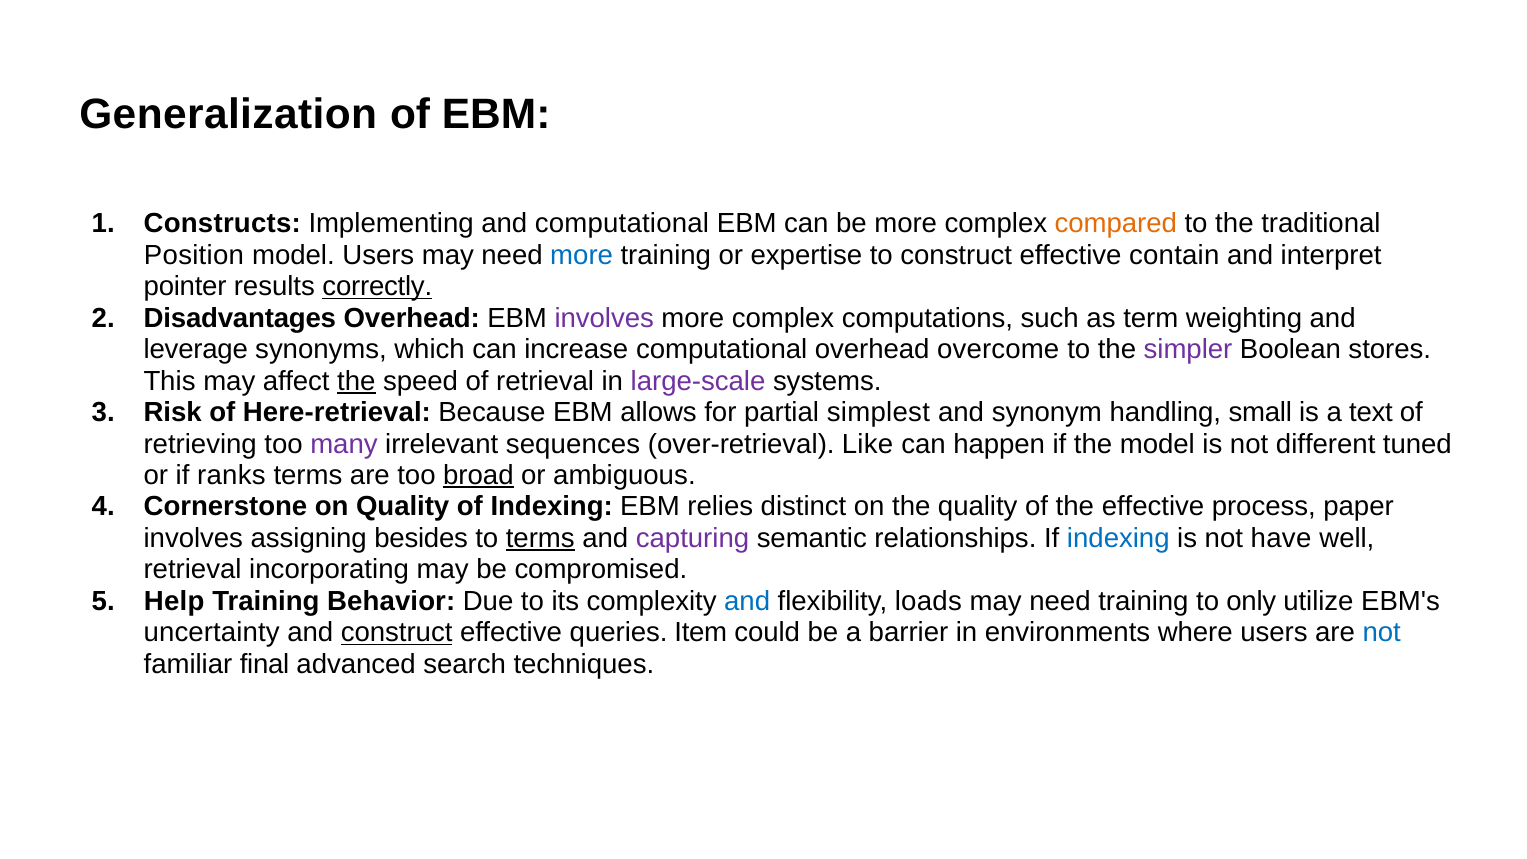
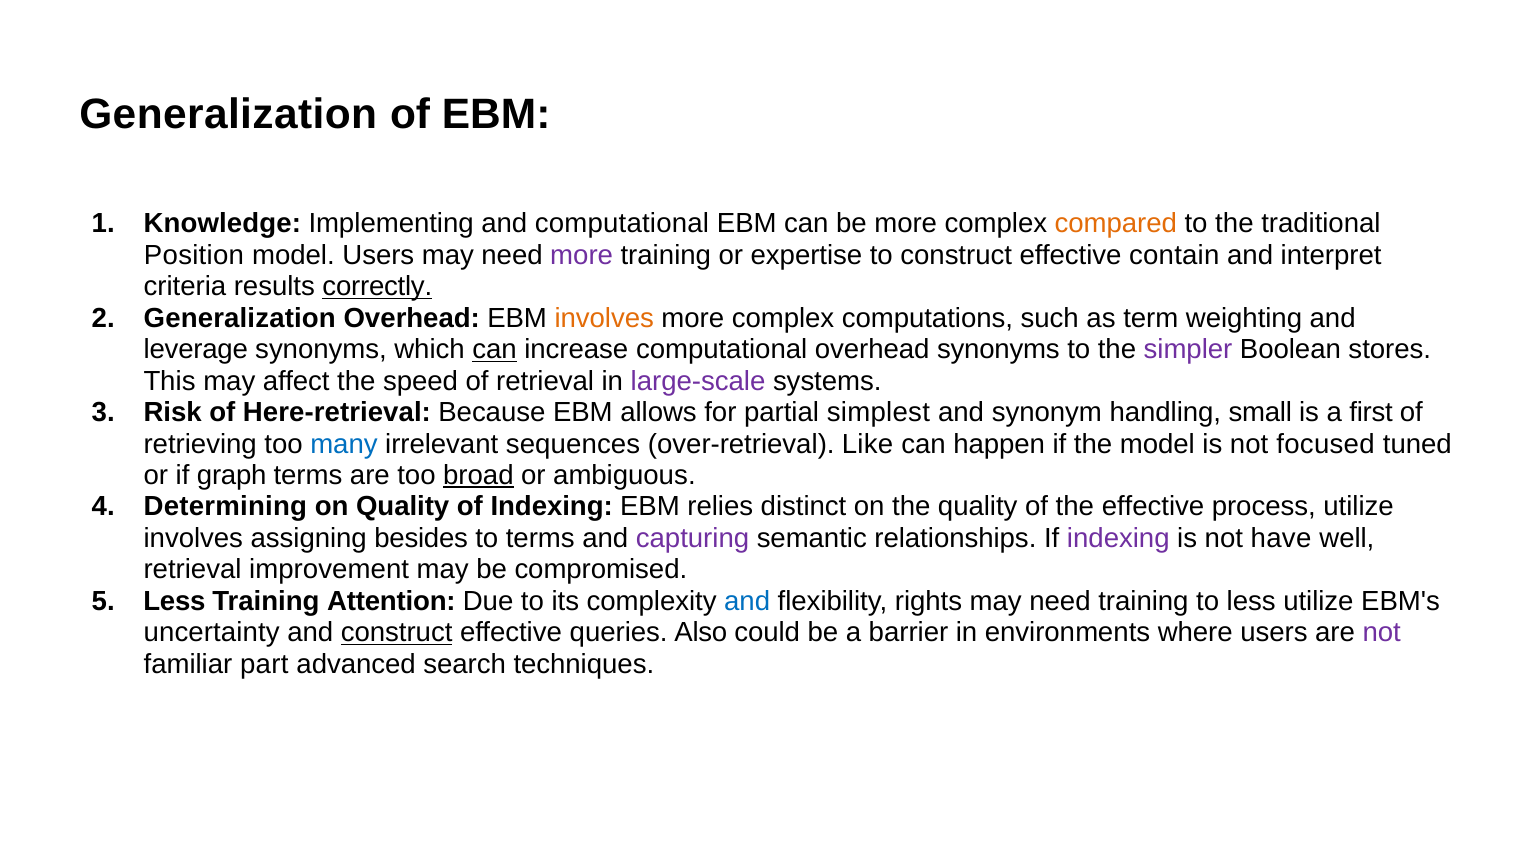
Constructs: Constructs -> Knowledge (222, 224)
more colour: blue -> purple (582, 255)
pointer: pointer -> criteria (185, 287)
Disadvantages: Disadvantages -> Generalization (240, 318)
involves colour: purple -> orange (604, 318)
can underline: none -> present (494, 350)
overhead overcome: overcome -> synonyms (998, 350)
the underline: present -> none (356, 381)
text: text -> first (1371, 412)
many colour: purple -> blue (344, 444)
different: different -> focused (1326, 444)
ranks: ranks -> graph (232, 475)
Cornerstone: Cornerstone -> Determining (225, 507)
process paper: paper -> utilize (1359, 507)
terms underline: present -> none (540, 538)
indexing colour: blue -> purple (1118, 538)
incorporating: incorporating -> improvement (329, 570)
Help: Help -> Less (174, 601)
Behavior: Behavior -> Attention (391, 601)
loads: loads -> rights (928, 601)
to only: only -> less (1251, 601)
Item: Item -> Also (701, 633)
not colour: blue -> purple (1382, 633)
final: final -> part (264, 664)
